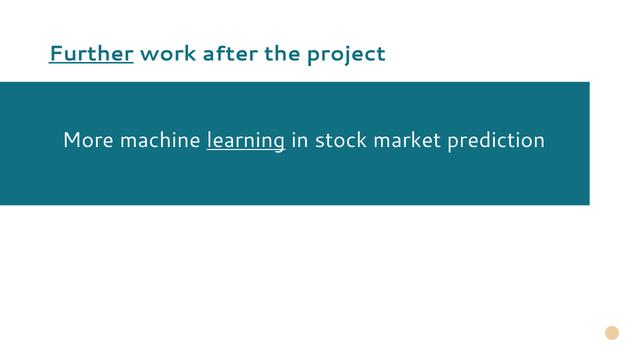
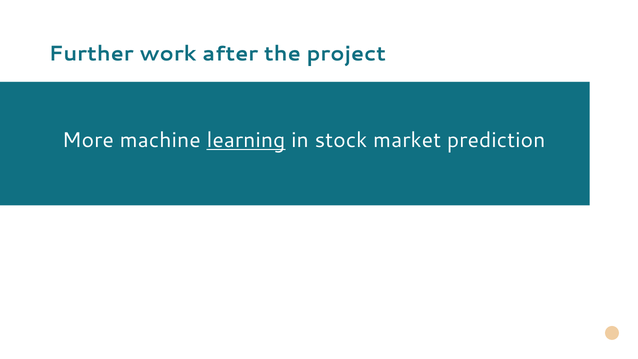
Further underline: present -> none (91, 54)
